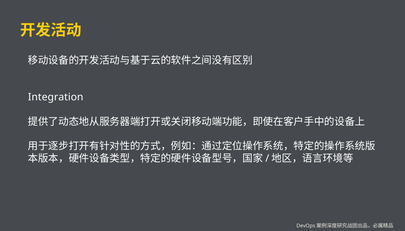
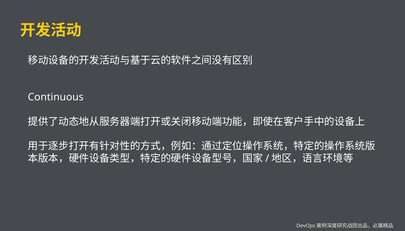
Integration: Integration -> Continuous (56, 97)
